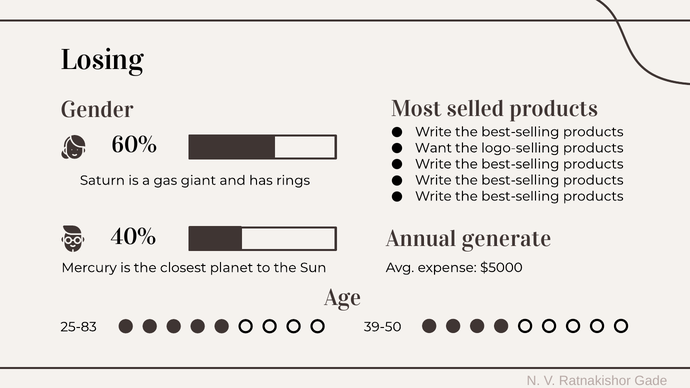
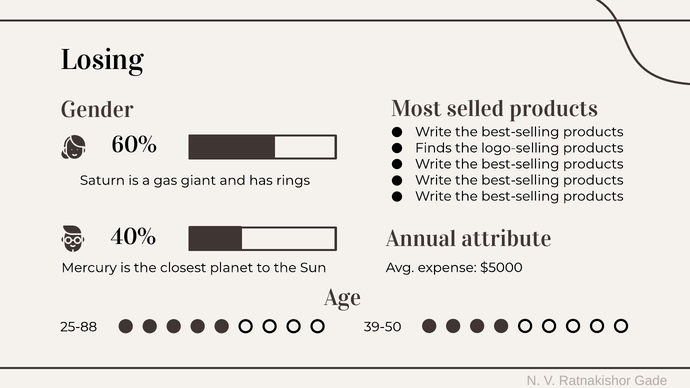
Want: Want -> Finds (433, 148)
generate: generate -> attribute (506, 239)
25-83: 25-83 -> 25-88 (79, 327)
